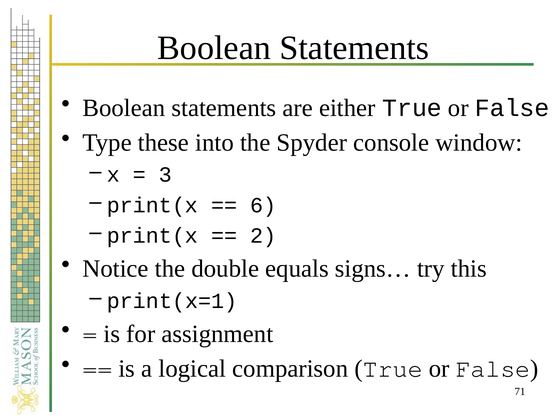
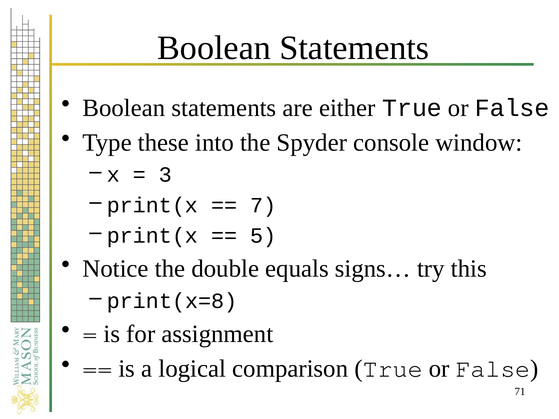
6: 6 -> 7 (263, 205)
2: 2 -> 5 (263, 236)
print(x=1: print(x=1 -> print(x=8 (172, 301)
